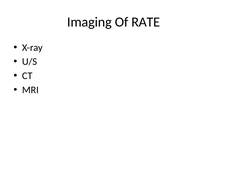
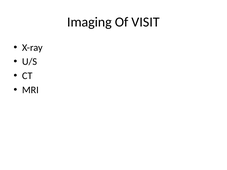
RATE: RATE -> VISIT (146, 22)
